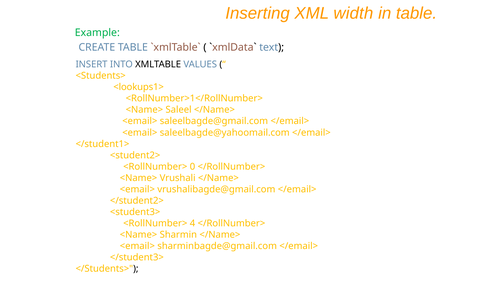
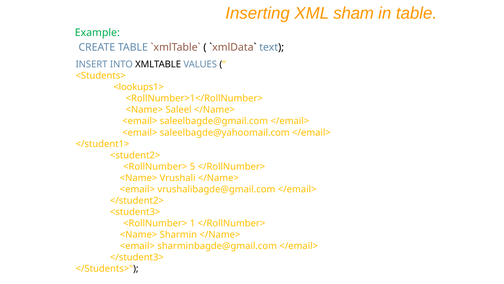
width: width -> sham (354, 13)
0: 0 -> 5 (192, 166)
4: 4 -> 1 (192, 223)
